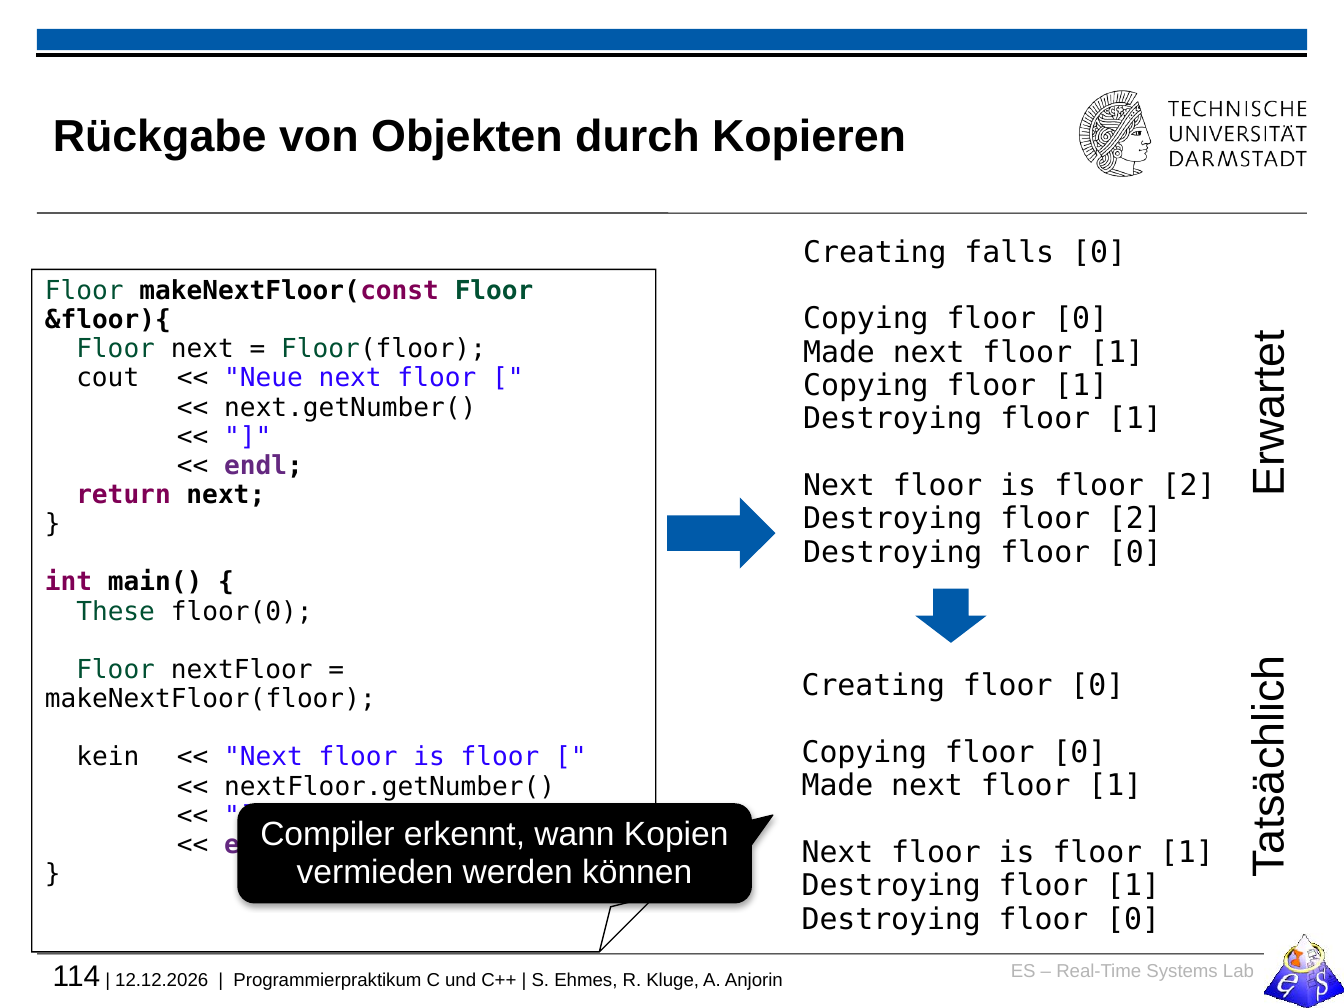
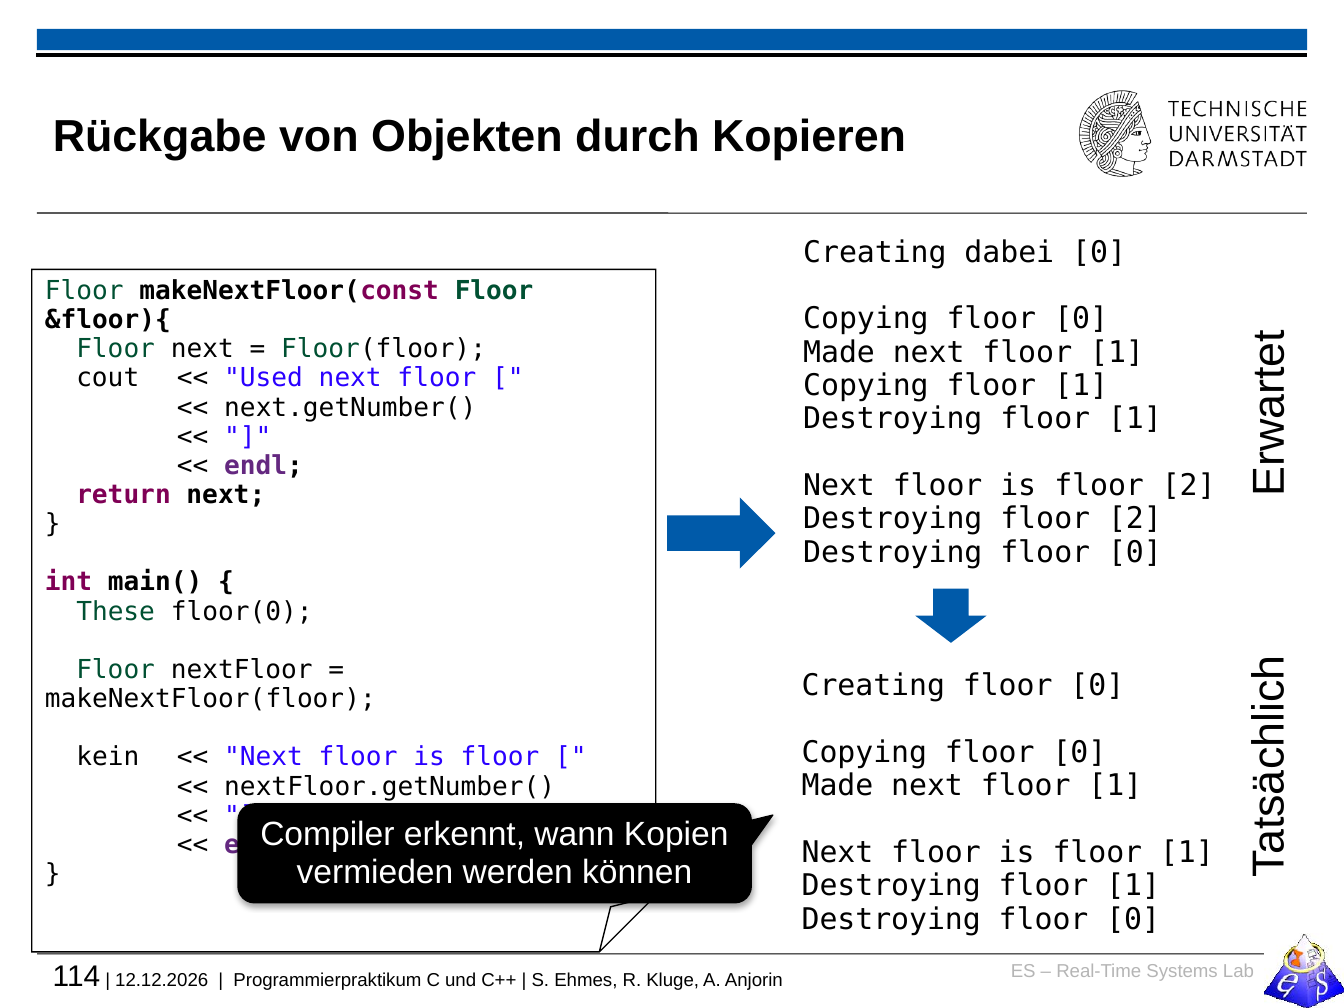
falls: falls -> dabei (1009, 252)
Neue: Neue -> Used (264, 378)
